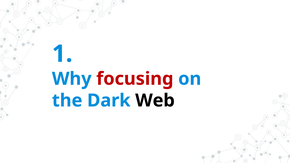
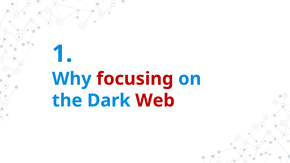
Web colour: black -> red (155, 101)
